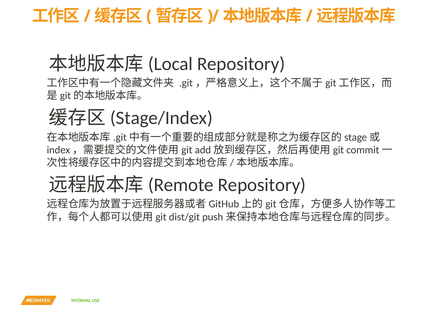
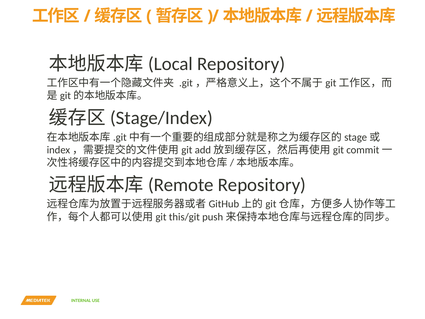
dist/git: dist/git -> this/git (184, 217)
